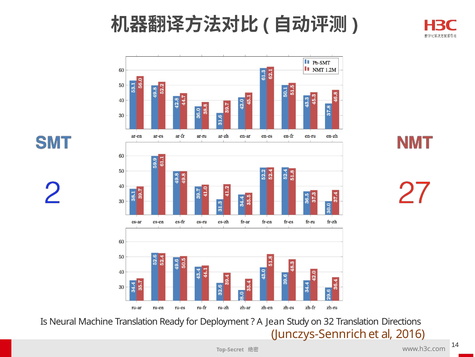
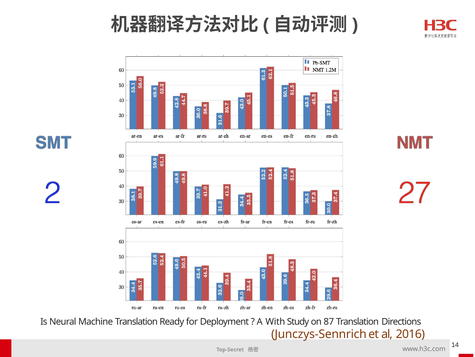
Jean: Jean -> With (275, 321)
32: 32 -> 87 (329, 321)
